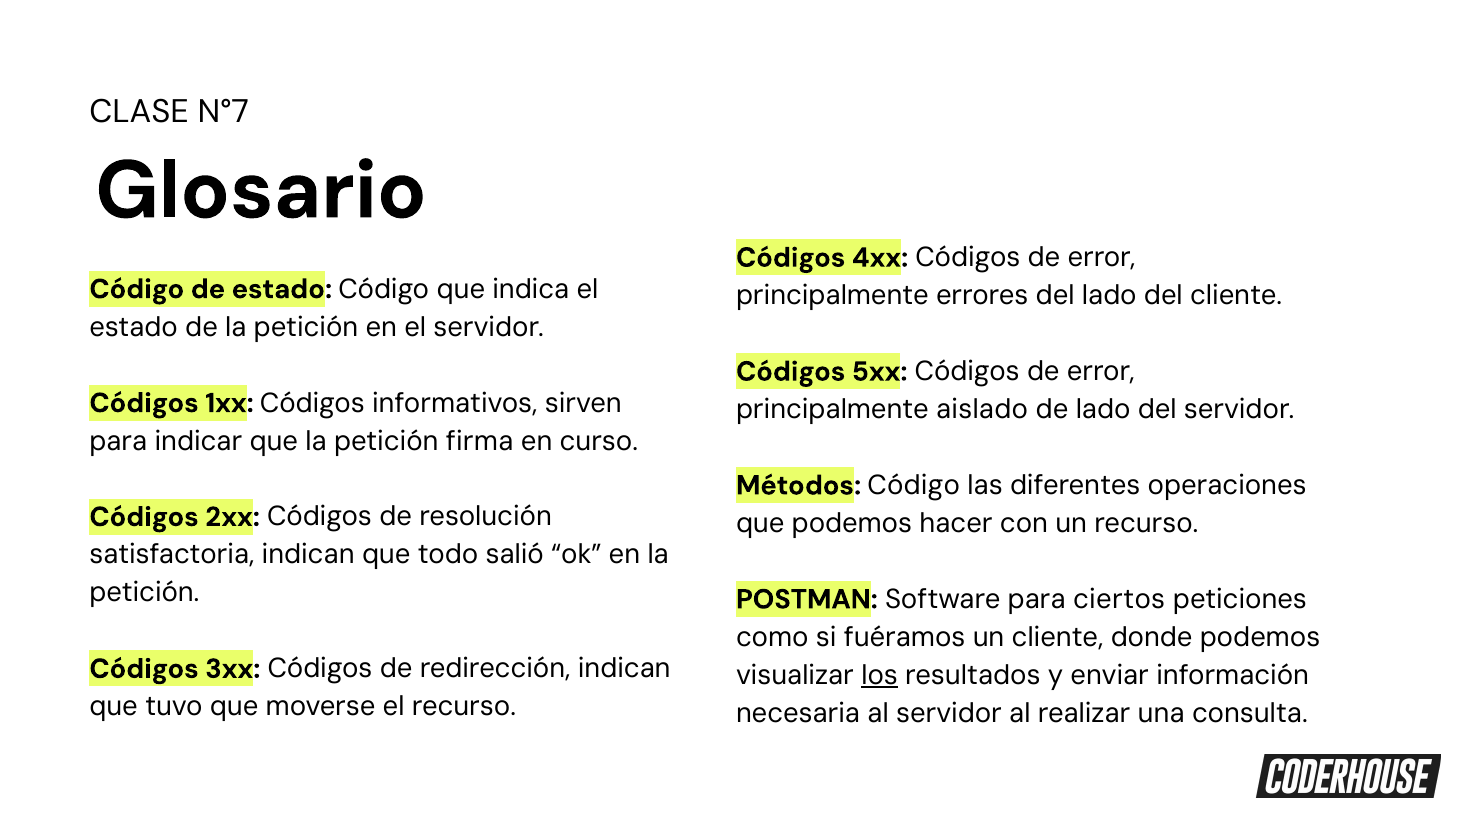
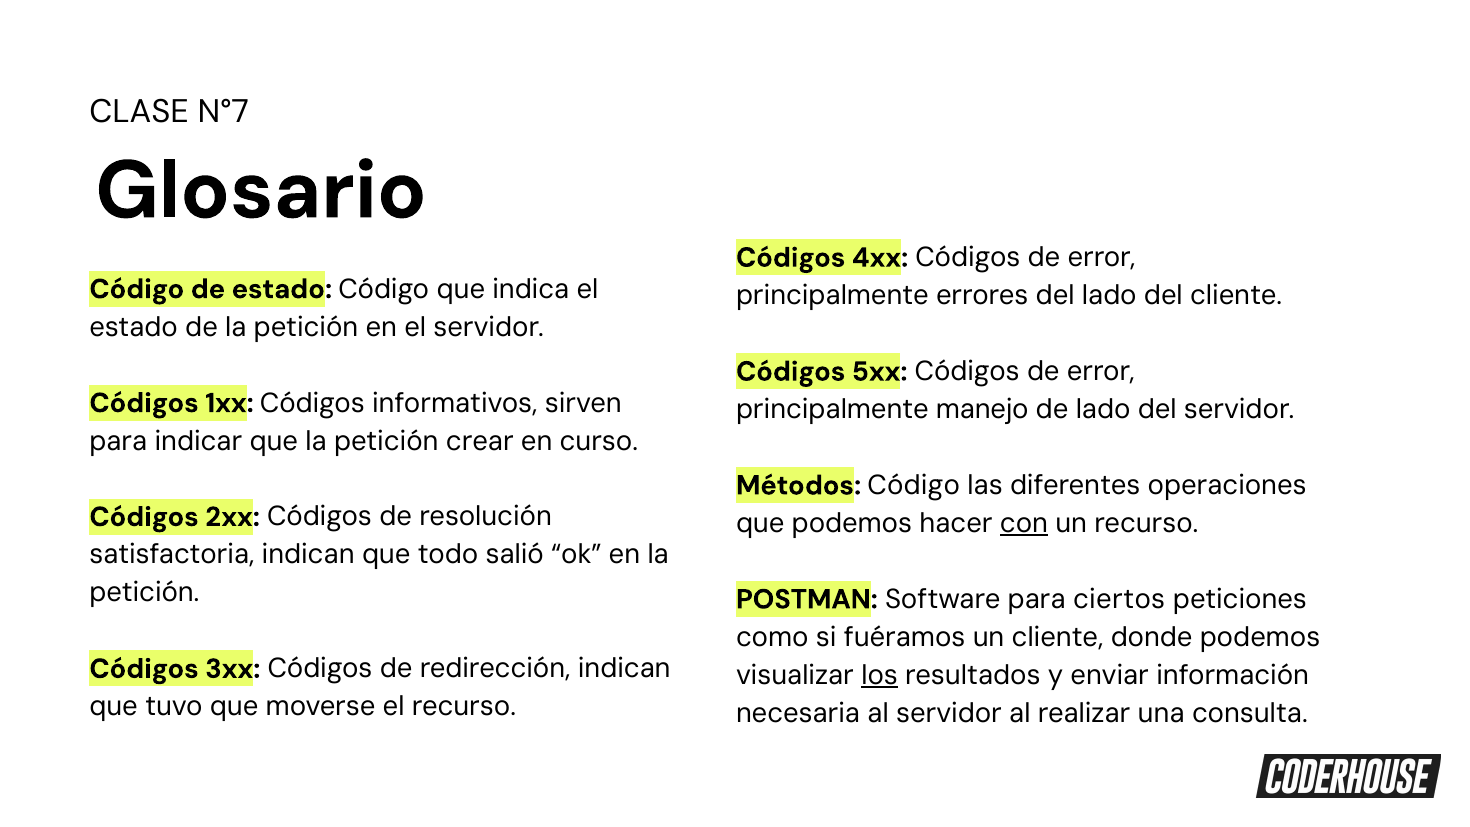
aislado: aislado -> manejo (982, 409)
firma: firma -> crear (480, 441)
con underline: none -> present (1024, 523)
